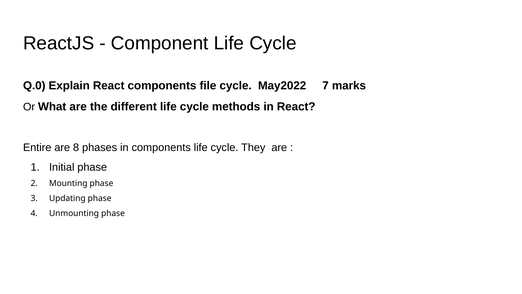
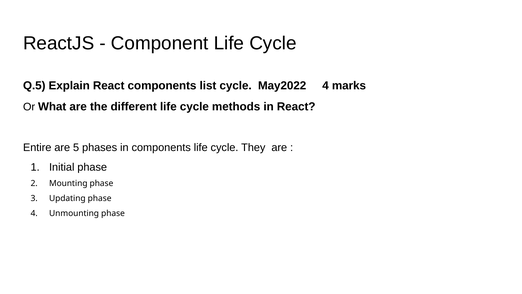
Q.0: Q.0 -> Q.5 (34, 86)
file: file -> list (208, 86)
May2022 7: 7 -> 4 (326, 86)
8: 8 -> 5 (76, 147)
